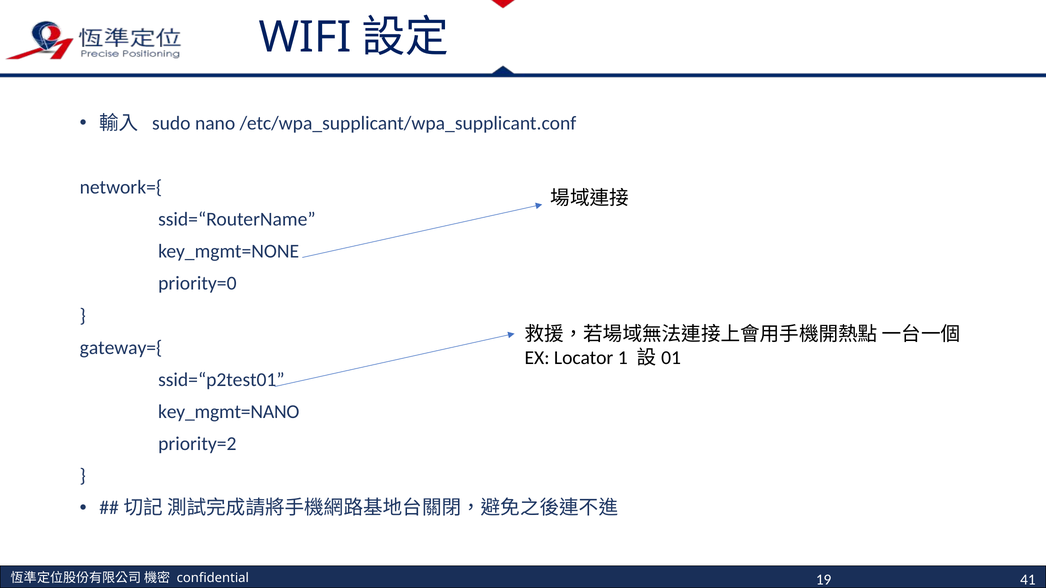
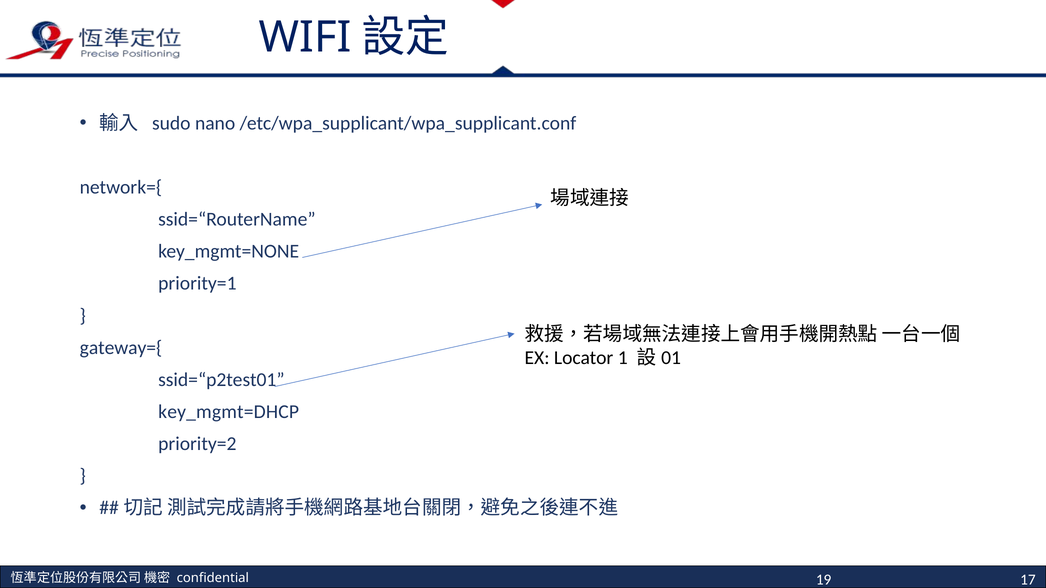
priority=0: priority=0 -> priority=1 (197, 284)
key_mgmt=NANO: key_mgmt=NANO -> key_mgmt=DHCP (229, 412)
41: 41 -> 17 (1028, 580)
